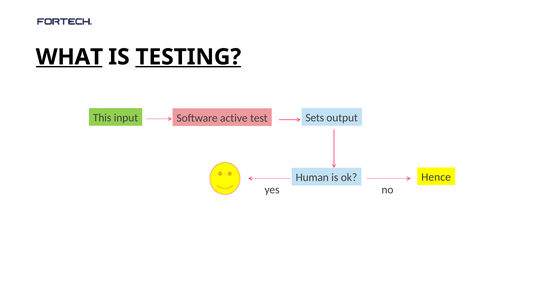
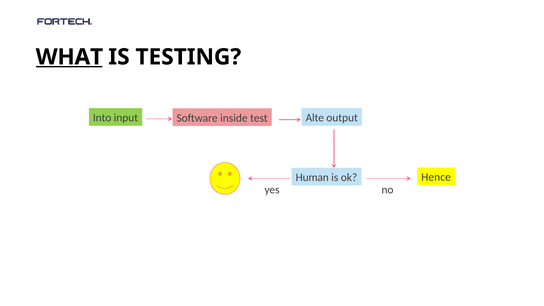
TESTING underline: present -> none (188, 57)
This: This -> Into (102, 118)
Sets: Sets -> Alte (315, 118)
active: active -> inside (234, 118)
